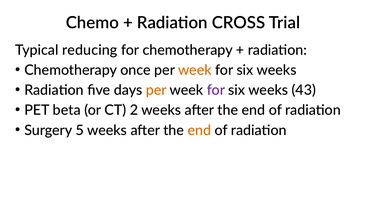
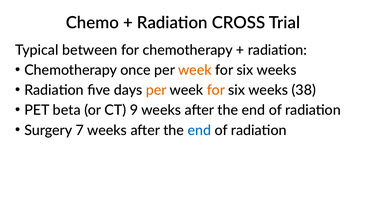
reducing: reducing -> between (90, 50)
for colour: purple -> orange (216, 90)
43: 43 -> 38 (304, 90)
2: 2 -> 9 (134, 110)
5: 5 -> 7 (80, 130)
end colour: orange -> blue (199, 130)
